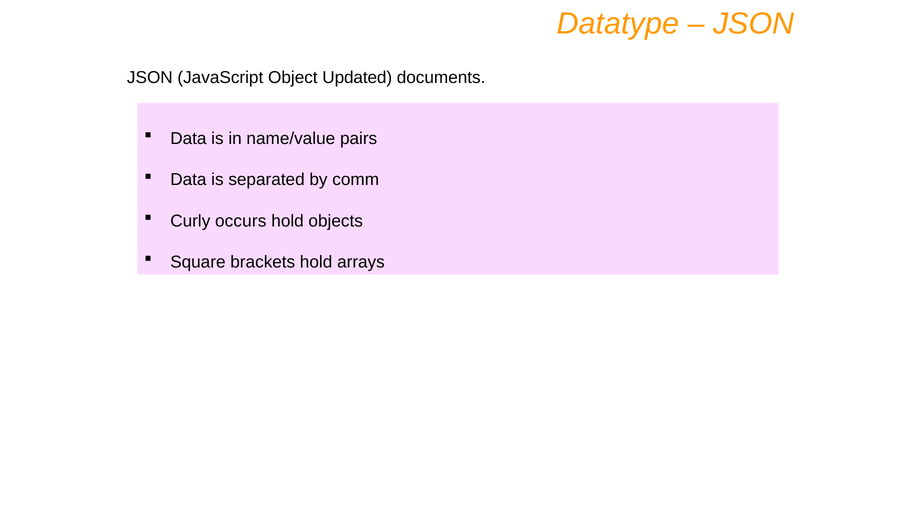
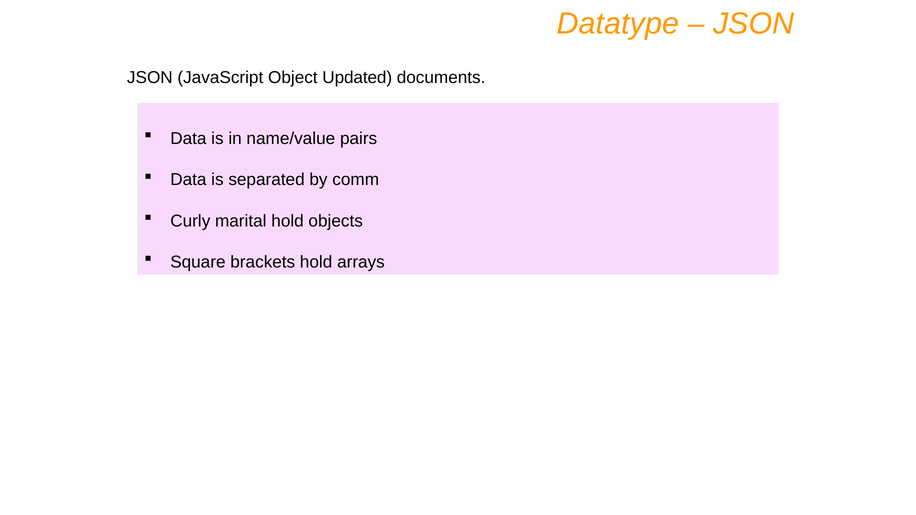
occurs: occurs -> marital (241, 221)
